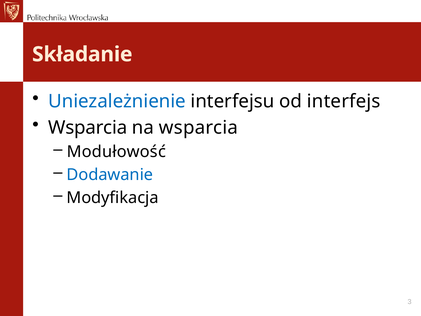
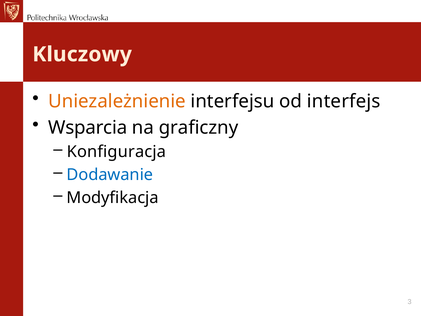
Składanie: Składanie -> Kluczowy (82, 54)
Uniezależnienie colour: blue -> orange (117, 101)
na wsparcia: wsparcia -> graficzny (199, 127)
Modułowość: Modułowość -> Konfiguracja (116, 152)
